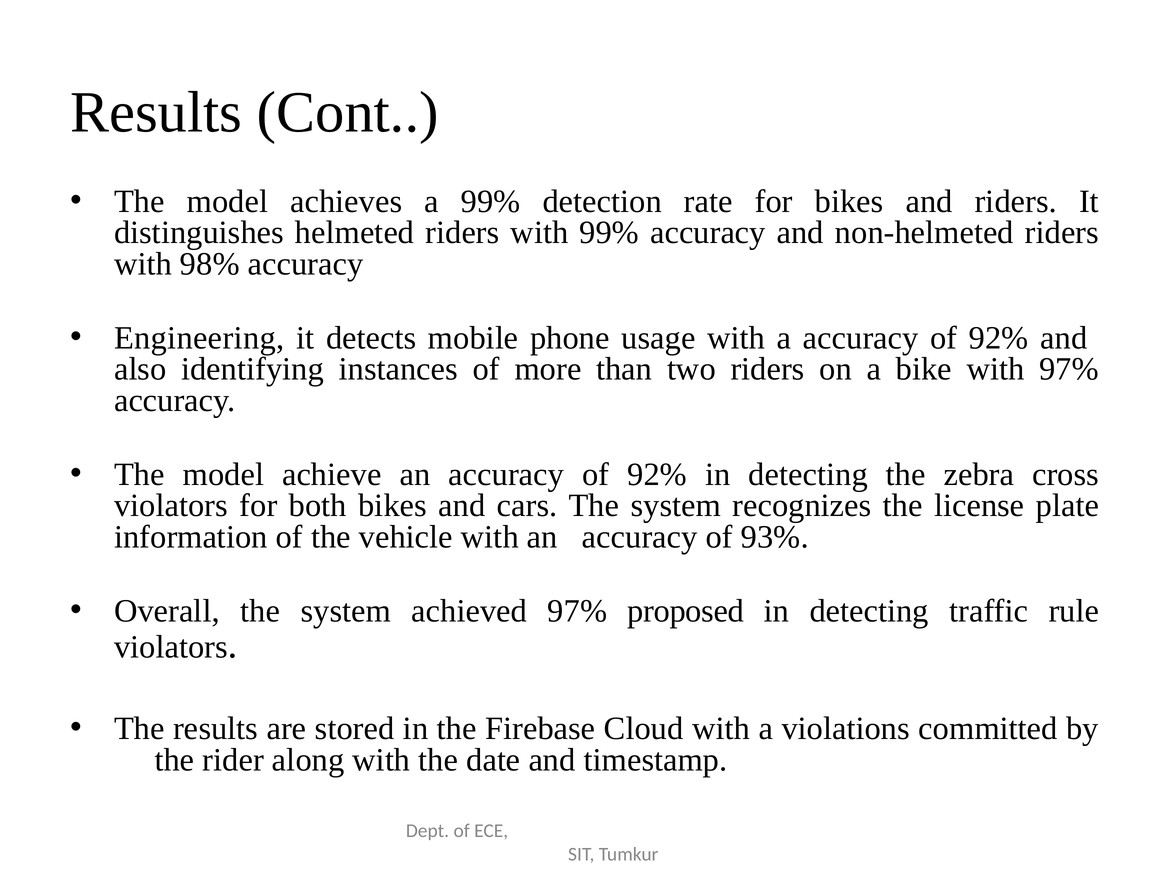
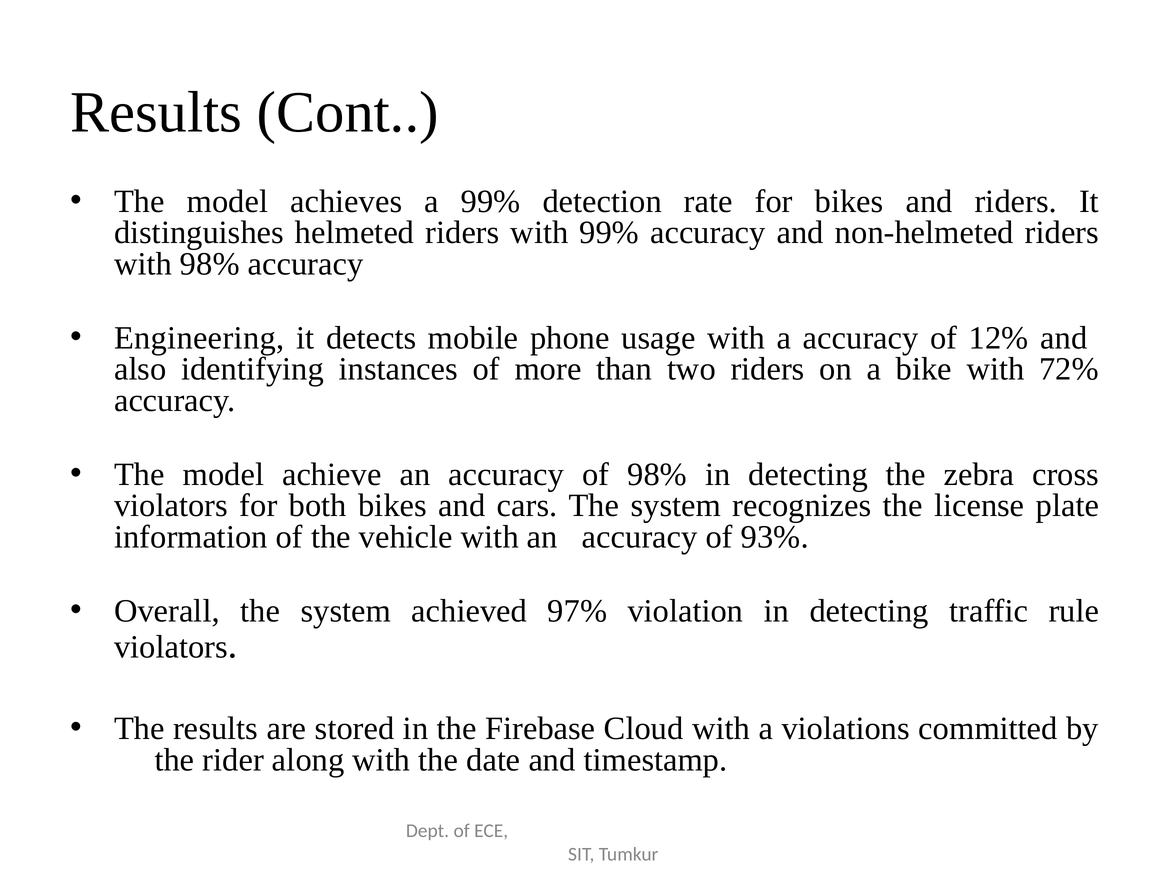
a accuracy of 92%: 92% -> 12% (999, 338)
with 97%: 97% -> 72% (1069, 369)
an accuracy of 92%: 92% -> 98% (657, 475)
proposed: proposed -> violation (685, 611)
